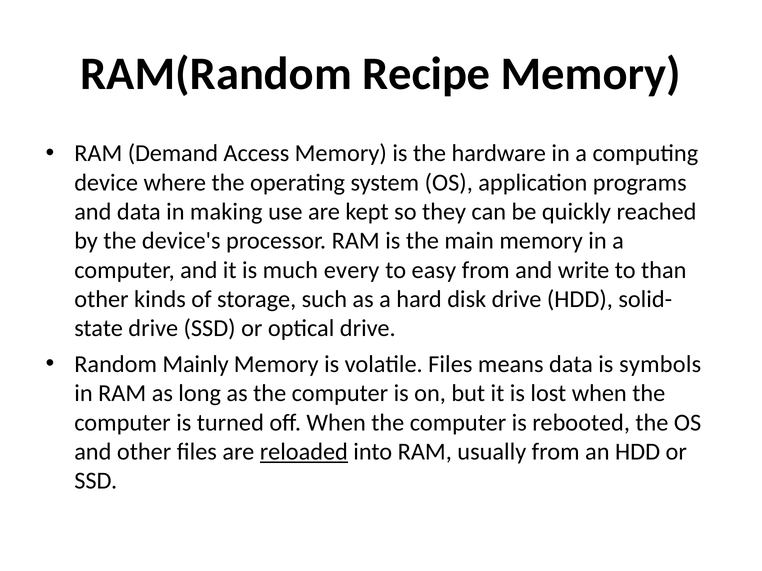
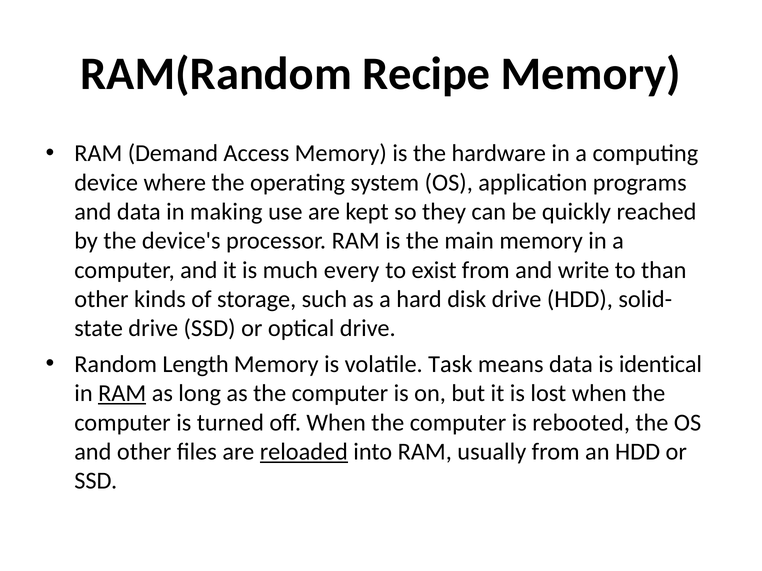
easy: easy -> exist (434, 270)
Mainly: Mainly -> Length (196, 365)
volatile Files: Files -> Task (450, 365)
symbols: symbols -> identical (660, 365)
RAM underline: none -> present (122, 394)
